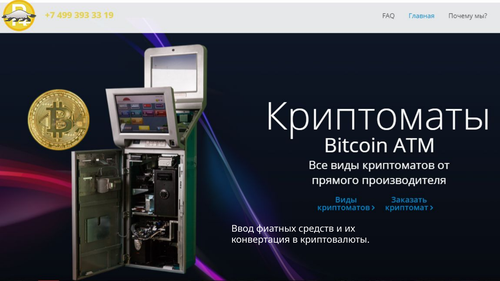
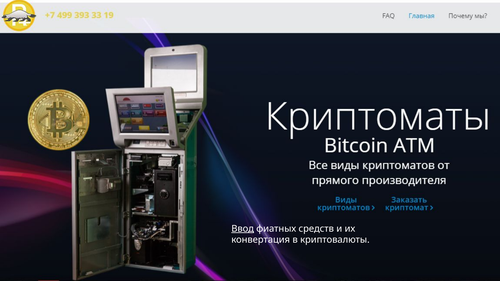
Ввод underline: none -> present (243, 229)
